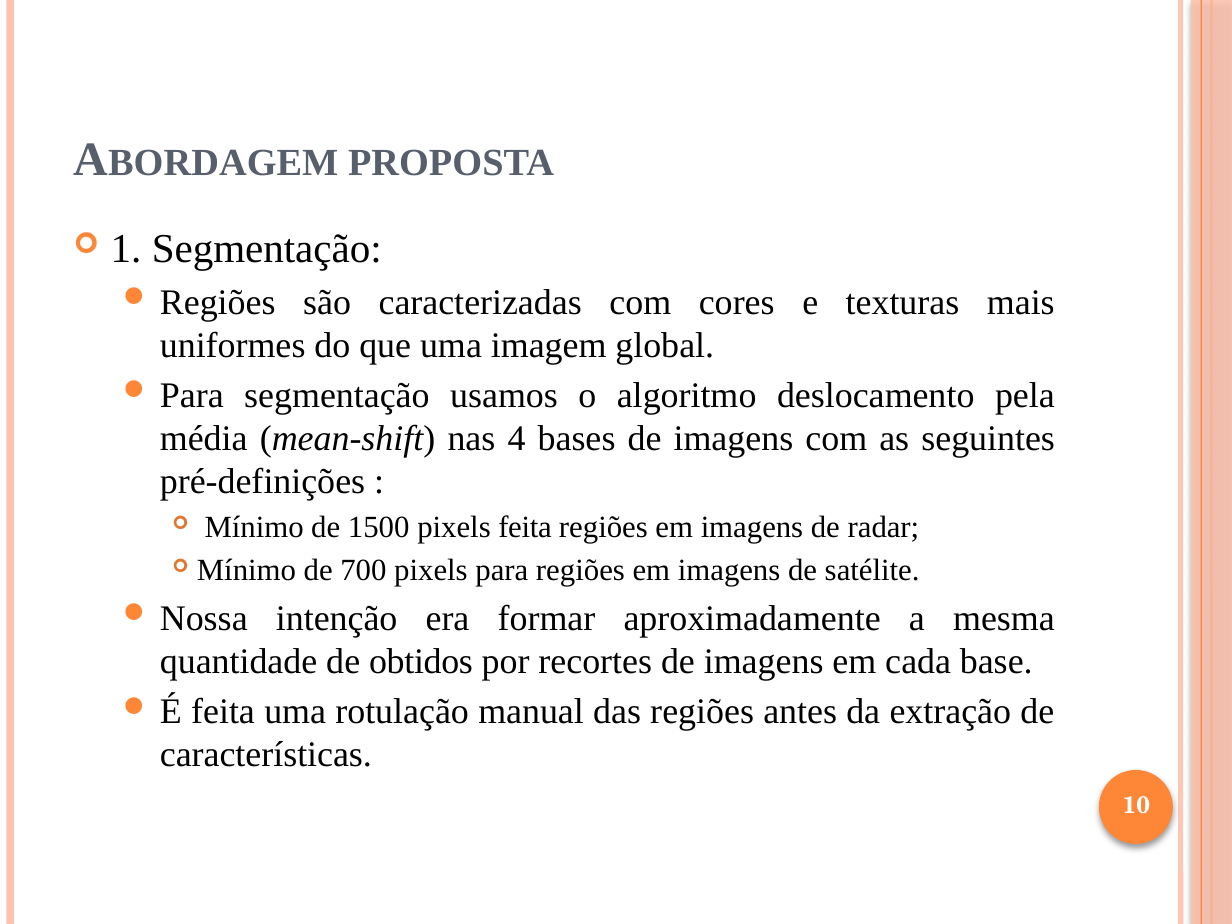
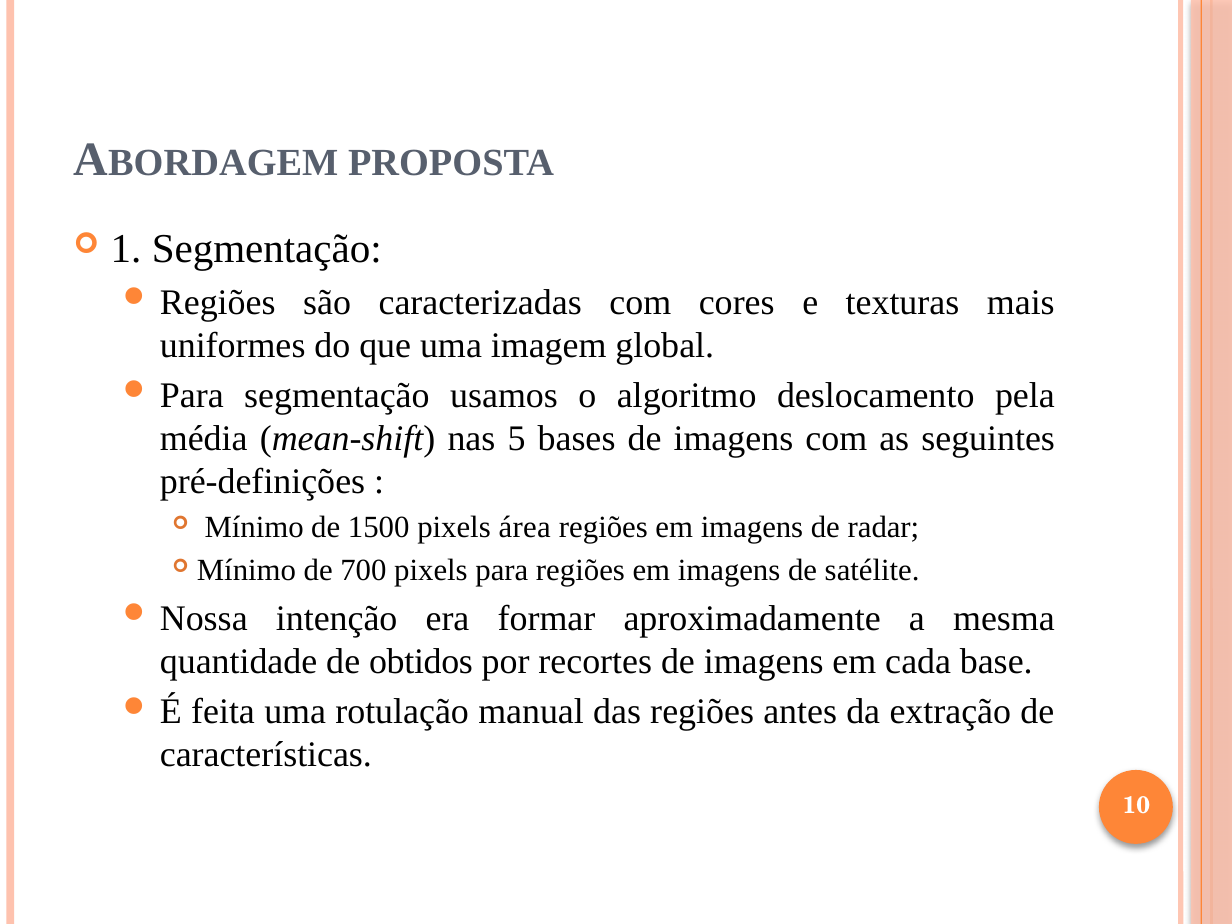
4: 4 -> 5 (517, 439)
pixels feita: feita -> área (525, 528)
